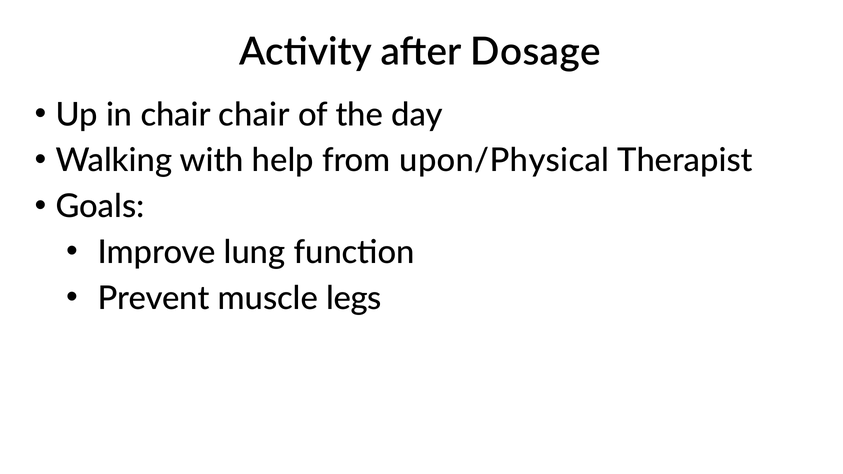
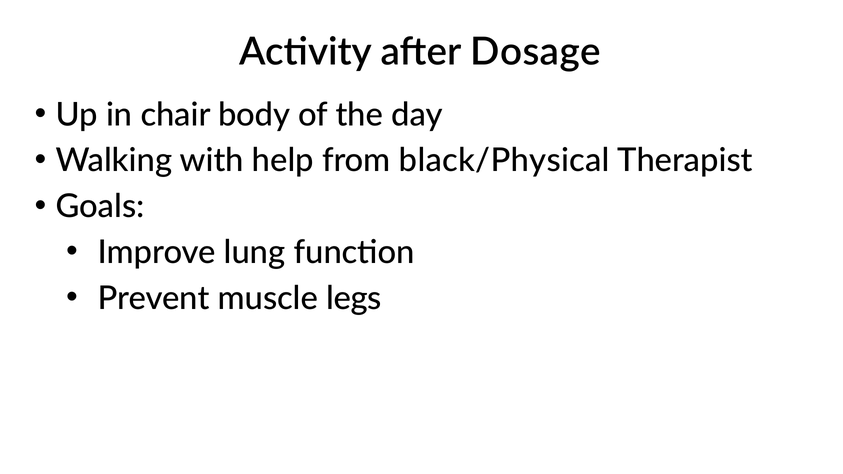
chair chair: chair -> body (254, 115)
upon/Physical: upon/Physical -> black/Physical (504, 161)
